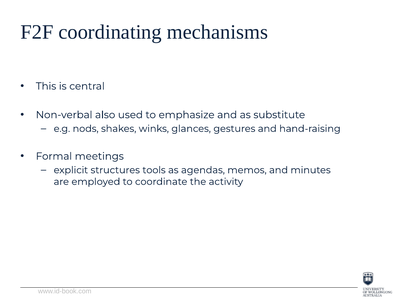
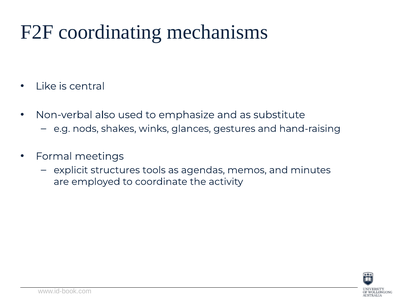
This: This -> Like (46, 86)
